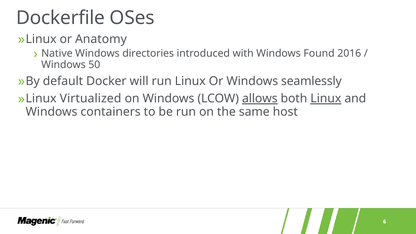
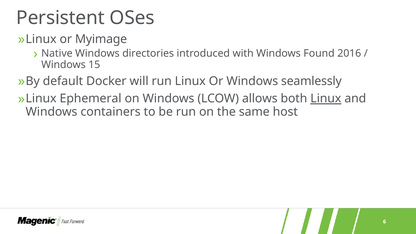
Dockerfile: Dockerfile -> Persistent (60, 18)
Anatomy: Anatomy -> Myimage (101, 39)
50: 50 -> 15 (94, 65)
Virtualized: Virtualized -> Ephemeral (91, 99)
allows underline: present -> none (260, 99)
